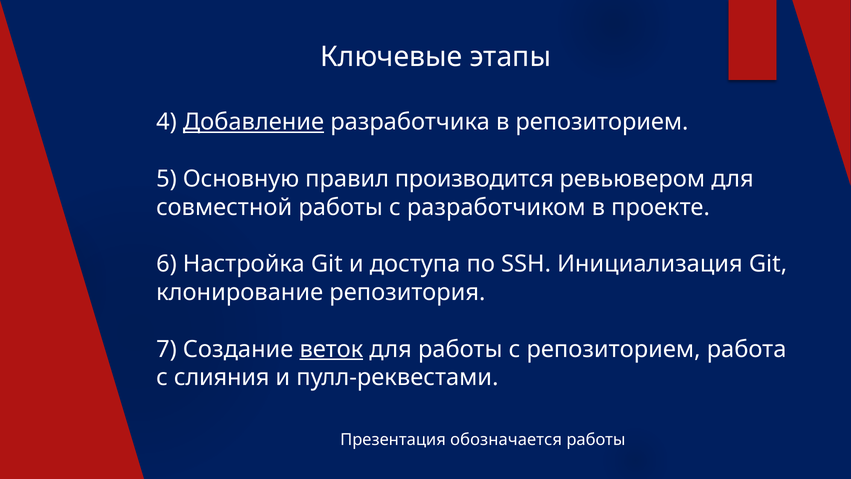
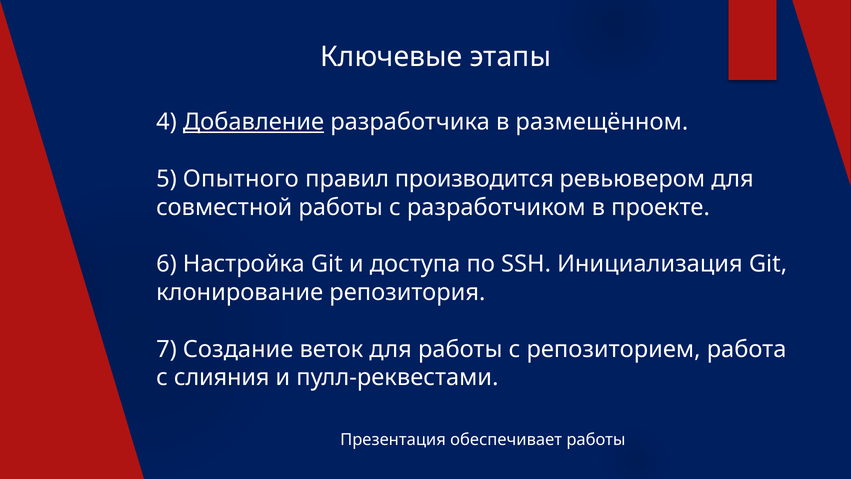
в репозиторием: репозиторием -> размещённом (602, 122)
Основную: Основную -> Опытного (241, 179)
веток underline: present -> none (331, 349)
обозначается: обозначается -> обеспечивает (506, 440)
